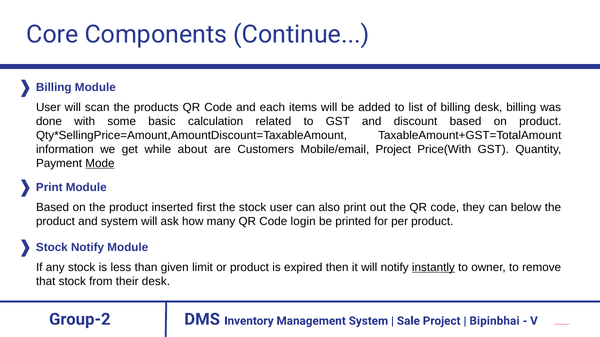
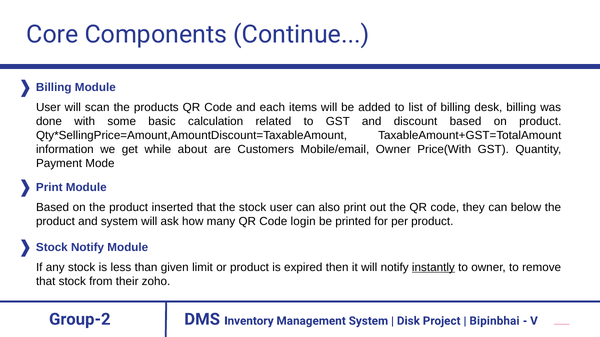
Mobile/email Project: Project -> Owner (393, 150)
Mode underline: present -> none (100, 164)
inserted first: first -> that (206, 208)
their desk: desk -> zoho (156, 282)
Sale: Sale -> Disk (408, 321)
